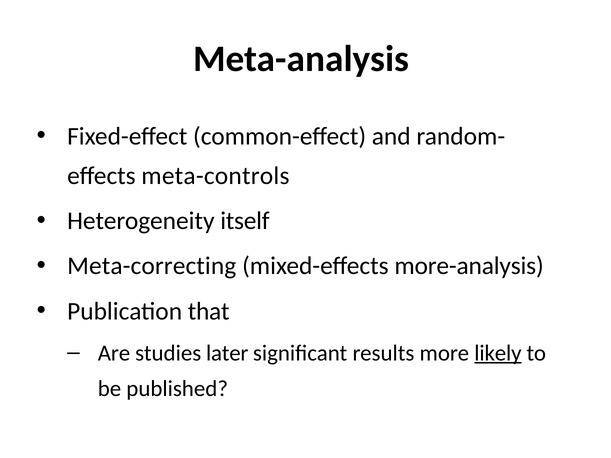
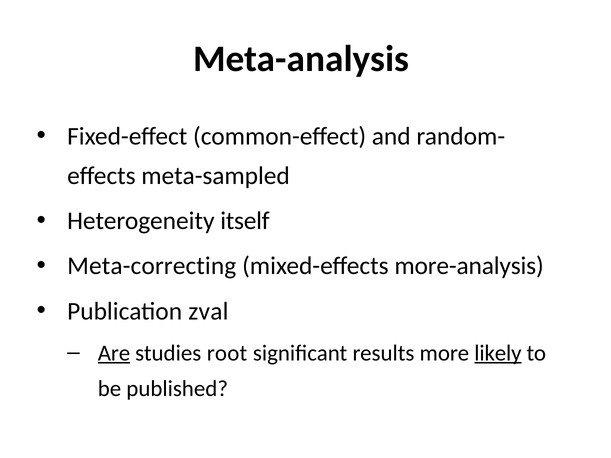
meta-controls: meta-controls -> meta-sampled (216, 176)
that: that -> zval (208, 311)
Are underline: none -> present (114, 353)
later: later -> root (227, 353)
